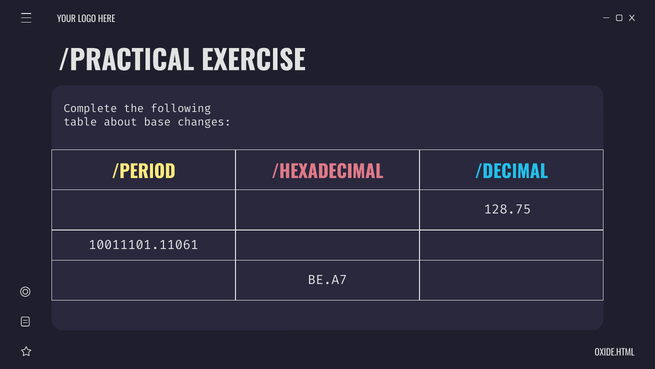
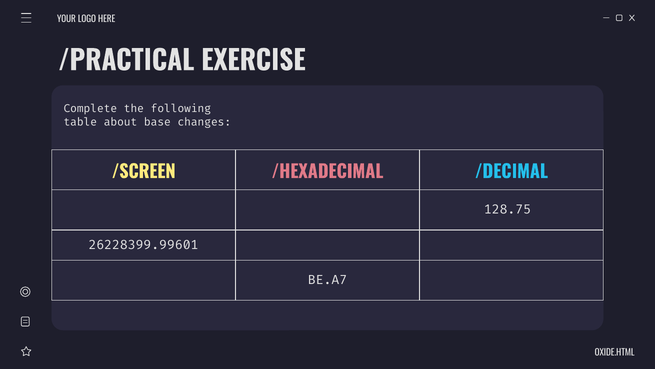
/PERIOD: /PERIOD -> /SCREEN (144, 172)
10011101.11061: 10011101.11061 -> 26228399.99601 (143, 244)
